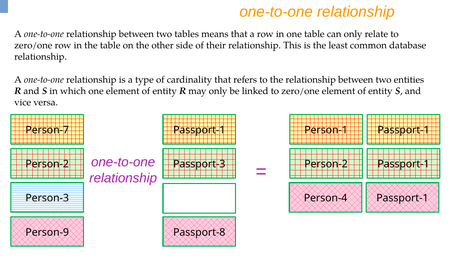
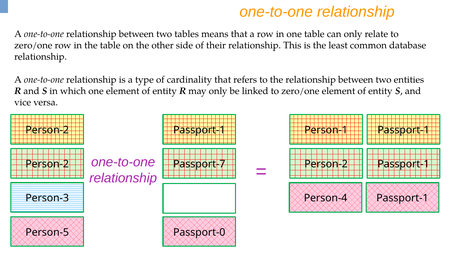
Person-7: Person-7 -> Person-2 (47, 130)
Passport-3: Passport-3 -> Passport-7 (199, 164)
Person-9: Person-9 -> Person-5 (47, 232)
Passport-8: Passport-8 -> Passport-0 (199, 232)
